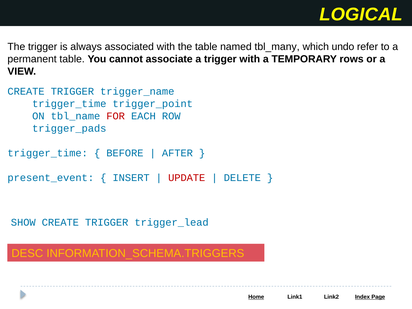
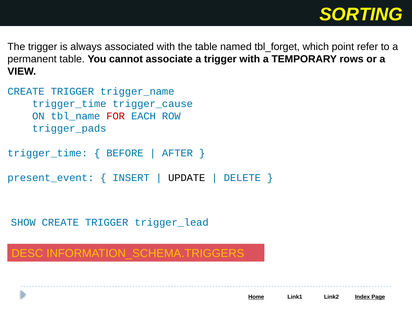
LOGICAL: LOGICAL -> SORTING (361, 14)
tbl_many: tbl_many -> tbl_forget (277, 47)
undo: undo -> point (343, 47)
trigger_point: trigger_point -> trigger_cause (153, 104)
UPDATE colour: red -> black (187, 178)
